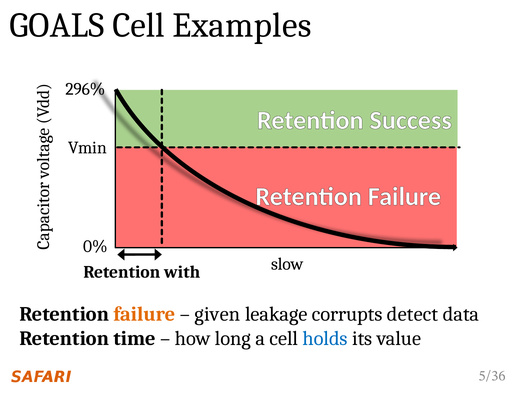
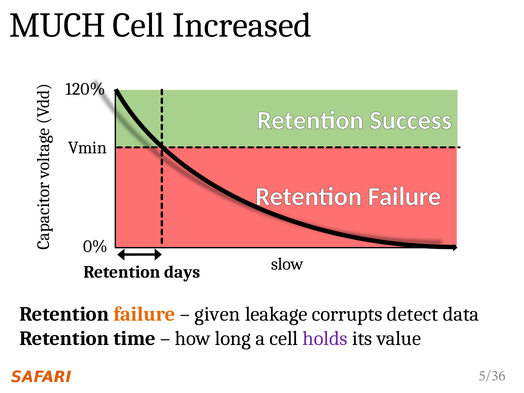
GOALS: GOALS -> MUCH (57, 25)
Examples: Examples -> Increased (242, 25)
296%: 296% -> 120% (85, 89)
with: with -> days (182, 272)
holds colour: blue -> purple (325, 338)
